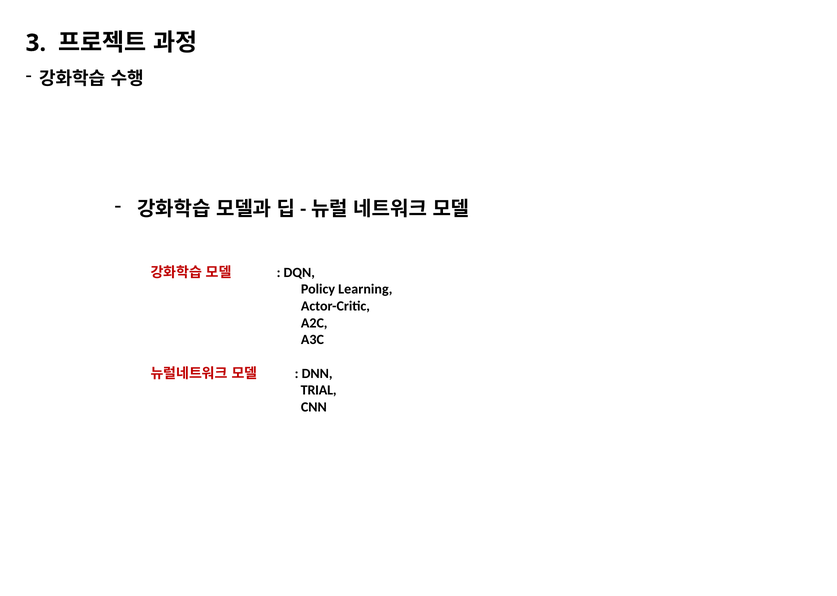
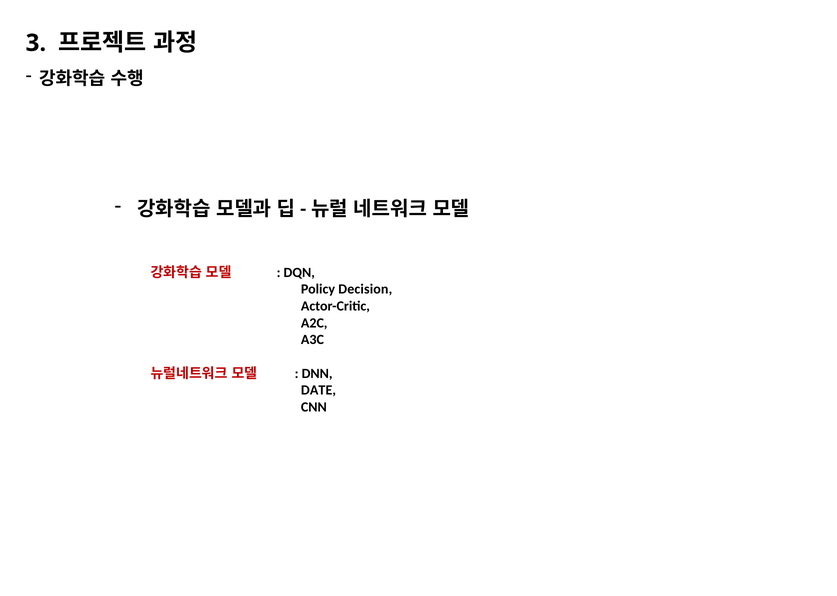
Learning: Learning -> Decision (365, 289)
TRIAL: TRIAL -> DATE (319, 390)
